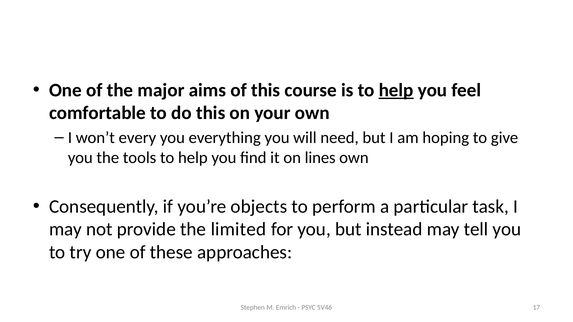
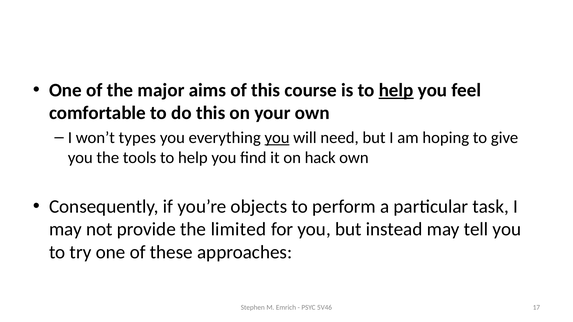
every: every -> types (137, 138)
you underline: none -> present (277, 138)
lines: lines -> hack (320, 158)
